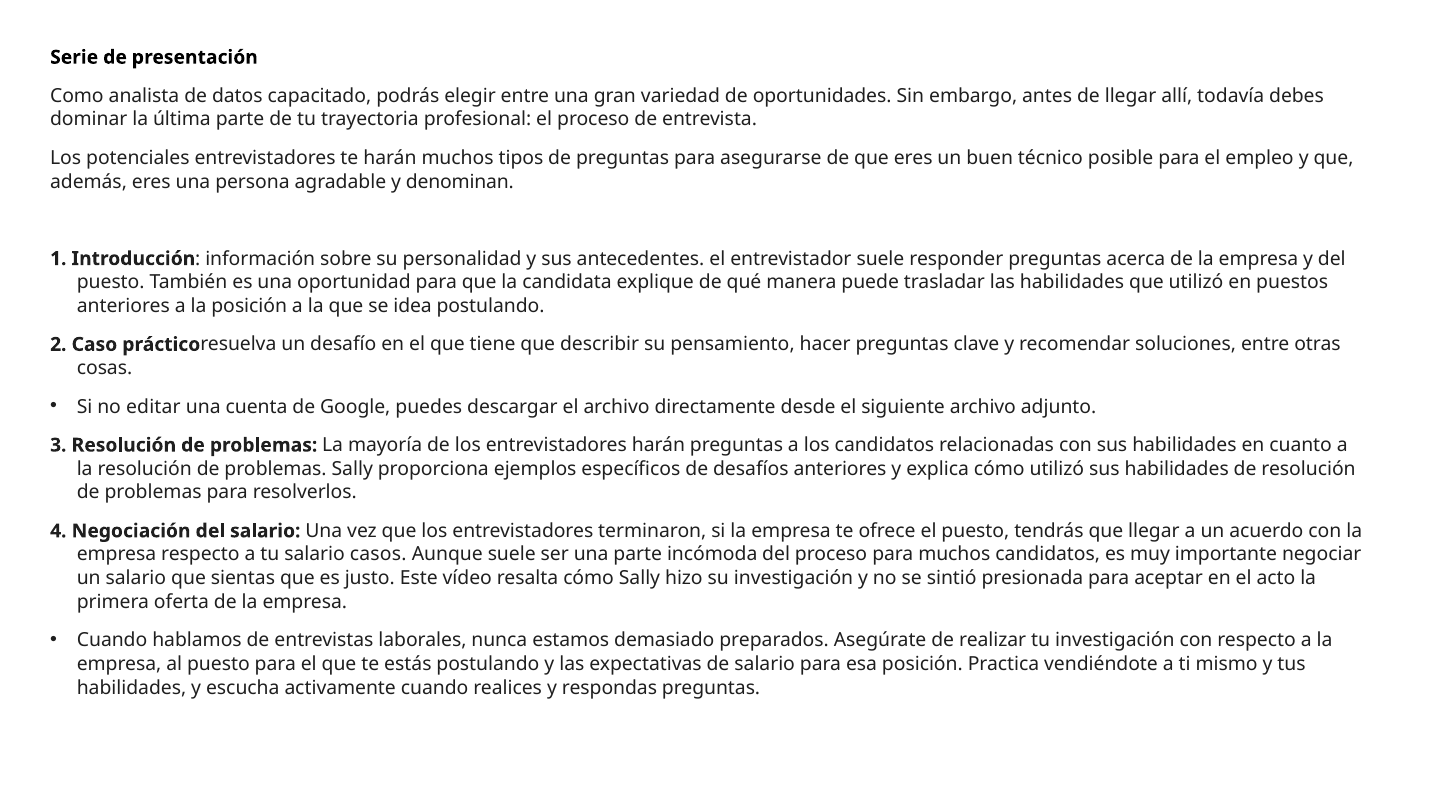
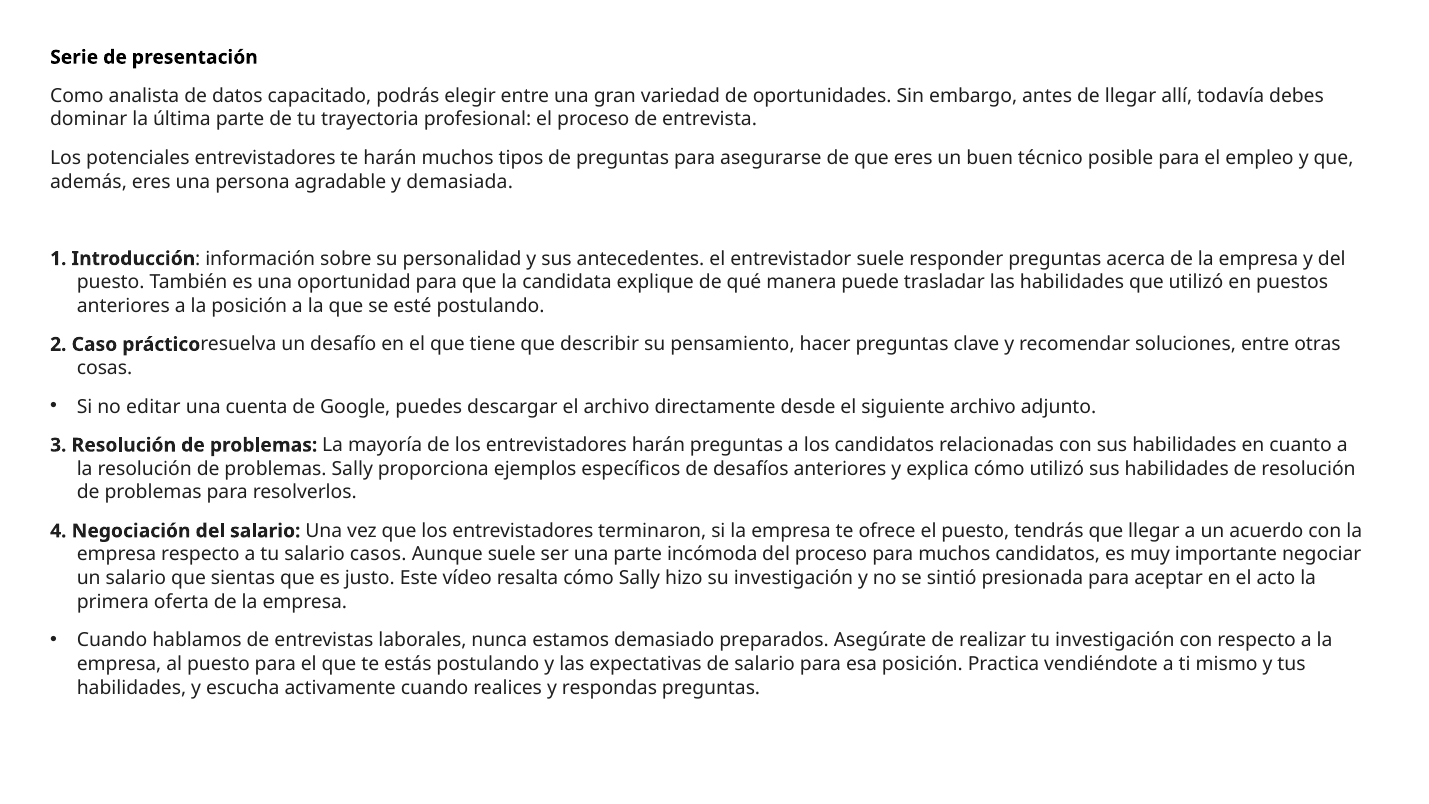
denominan: denominan -> demasiada (460, 182)
idea: idea -> esté (412, 306)
